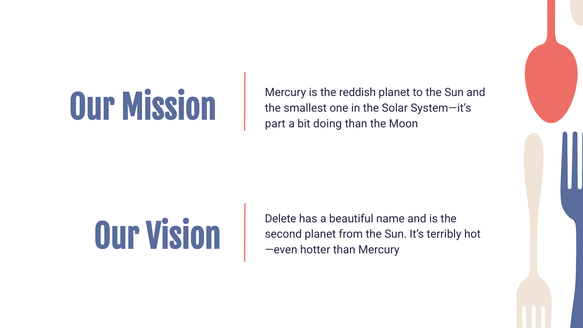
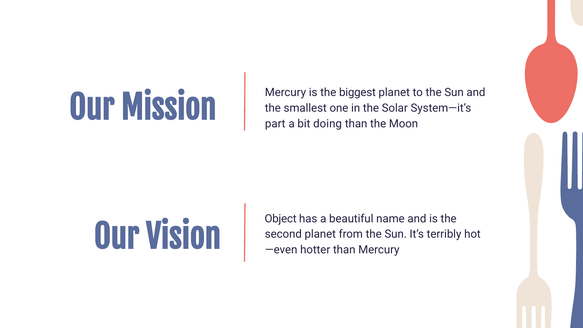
reddish: reddish -> biggest (357, 92)
Delete: Delete -> Object (281, 219)
